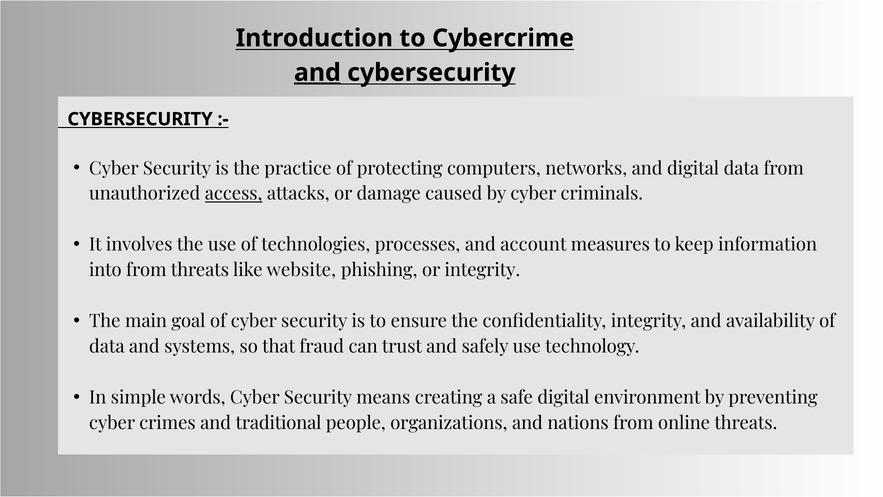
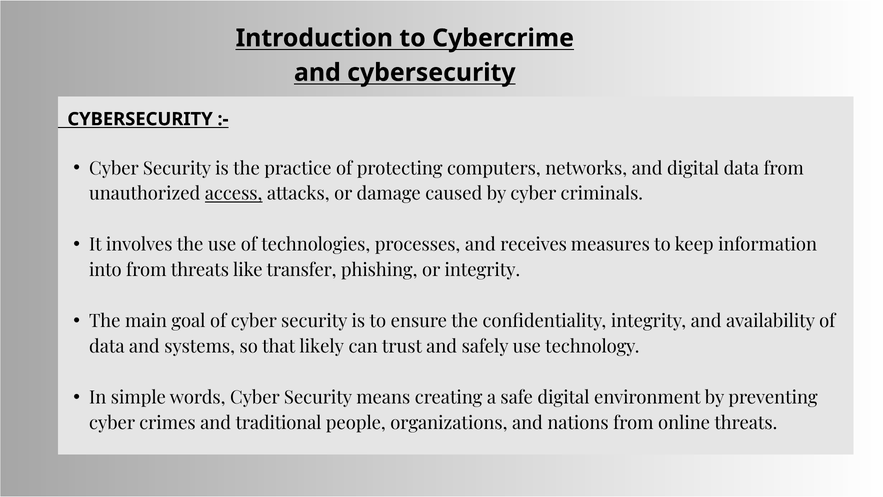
and underline: present -> none (317, 73)
account: account -> receives (534, 245)
website: website -> transfer (302, 270)
fraud: fraud -> likely (322, 347)
